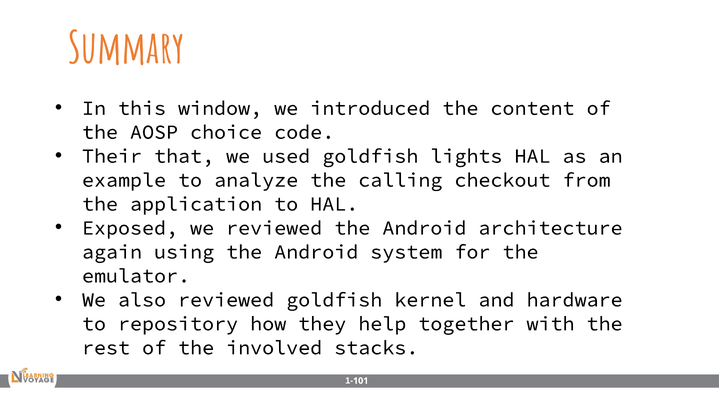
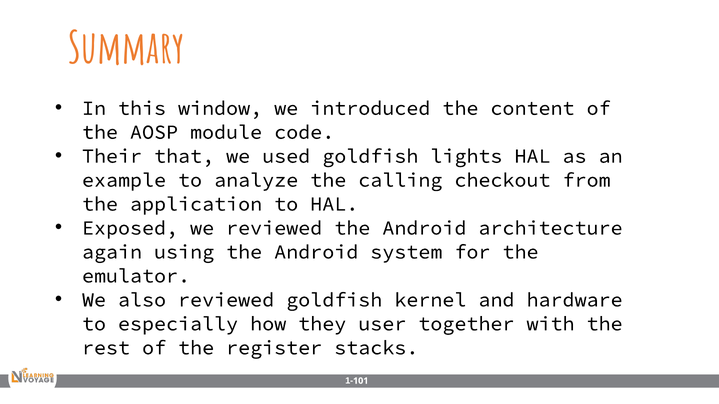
choice: choice -> module (226, 132)
repository: repository -> especially (178, 324)
help: help -> user (382, 324)
involved: involved -> register (274, 348)
